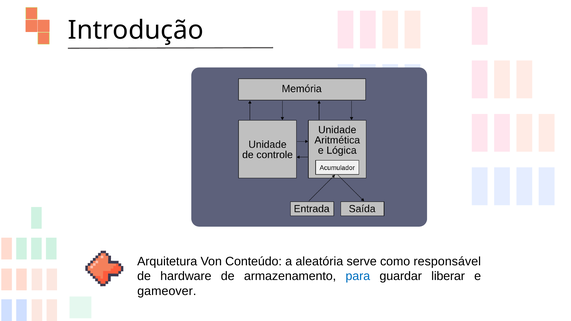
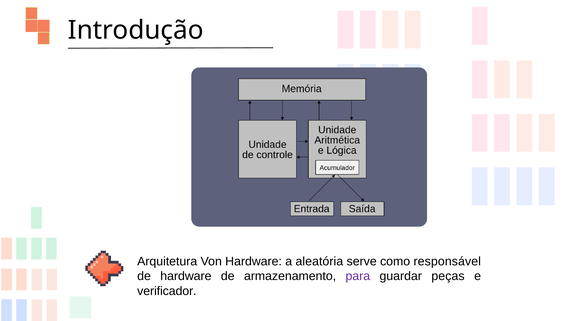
Von Conteúdo: Conteúdo -> Hardware (254, 262)
para colour: blue -> purple (358, 276)
liberar: liberar -> peças (448, 276)
gameover: gameover -> verificador (167, 291)
